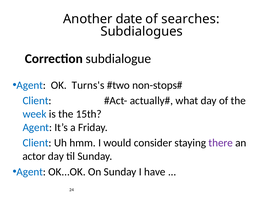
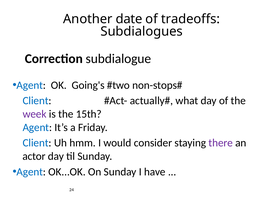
searches: searches -> tradeoffs (190, 19)
Turns's: Turns's -> Going's (88, 85)
week colour: blue -> purple (35, 114)
